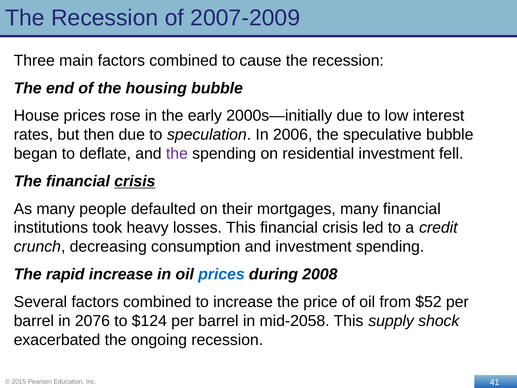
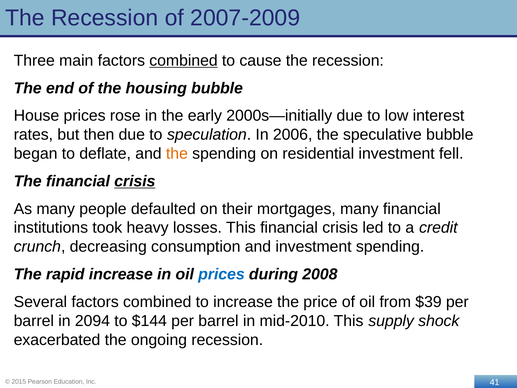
combined underline: none -> present (183, 61)
the colour: purple -> orange (177, 154)
$52: $52 -> $39 (428, 302)
2076: 2076 -> 2094 (92, 321)
$124: $124 -> $144 (149, 321)
mid-2058: mid-2058 -> mid-2010 (295, 321)
